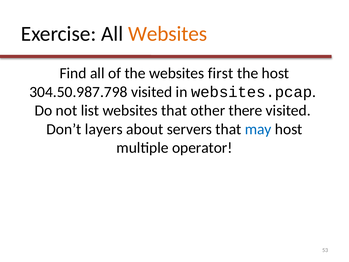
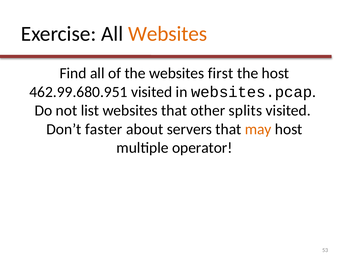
304.50.987.798: 304.50.987.798 -> 462.99.680.951 (78, 92)
there: there -> splits (245, 110)
layers: layers -> faster (104, 129)
may colour: blue -> orange (258, 129)
